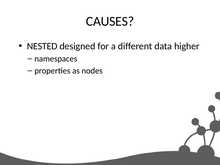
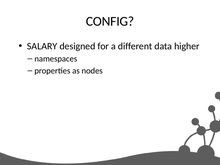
CAUSES: CAUSES -> CONFIG (110, 21)
NESTED: NESTED -> SALARY (42, 46)
